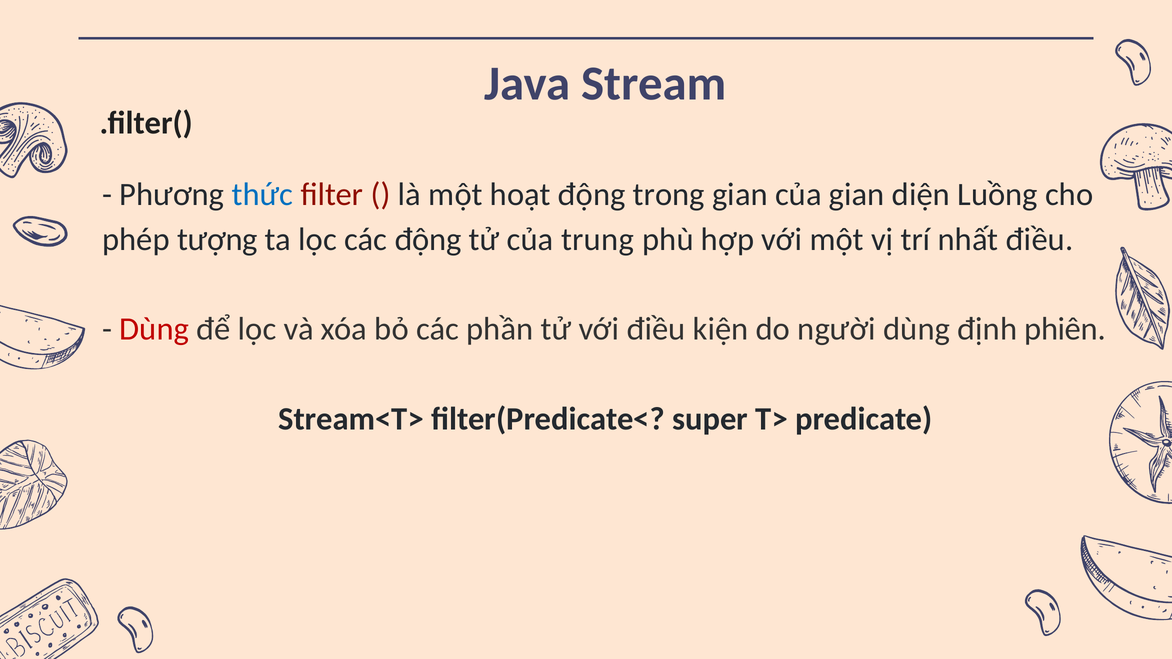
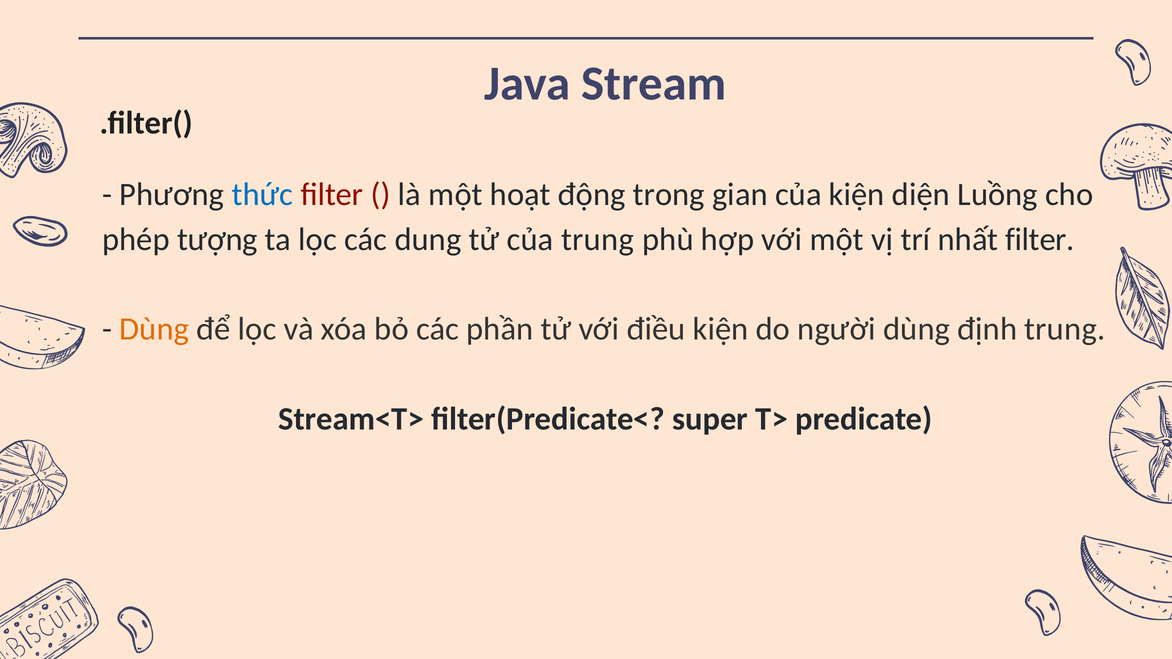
của gian: gian -> kiện (857, 194)
các động: động -> dung (428, 239)
nhất điều: điều -> filter (1040, 239)
Dùng colour: red -> orange (154, 329)
định phiên: phiên -> trung (1065, 329)
